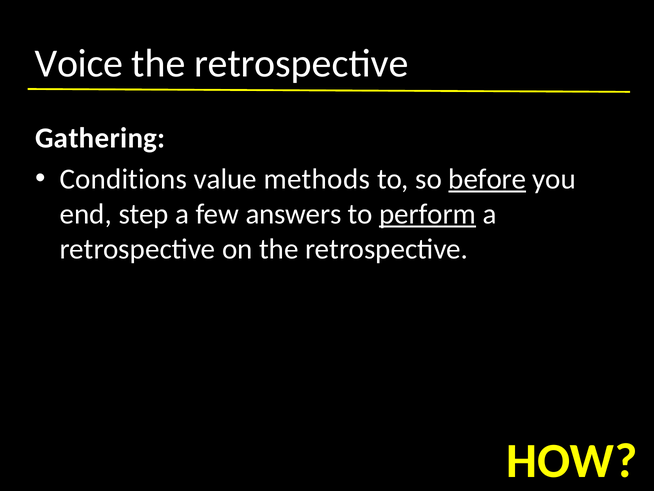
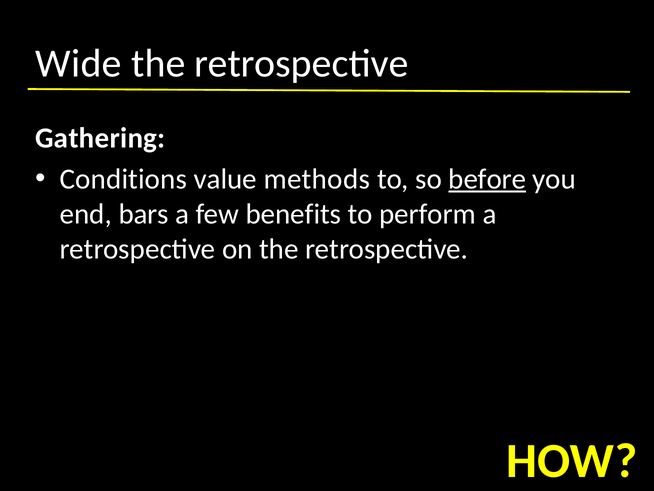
Voice: Voice -> Wide (79, 63)
step: step -> bars (144, 214)
answers: answers -> benefits (293, 214)
perform underline: present -> none (428, 214)
